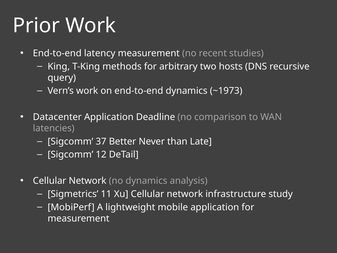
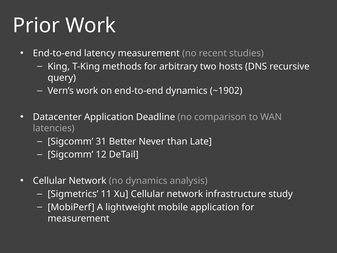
~1973: ~1973 -> ~1902 (226, 91)
37: 37 -> 31 (101, 141)
